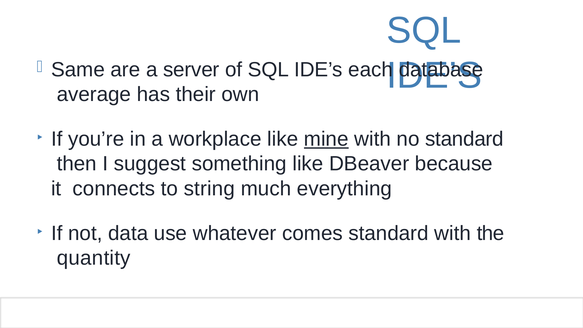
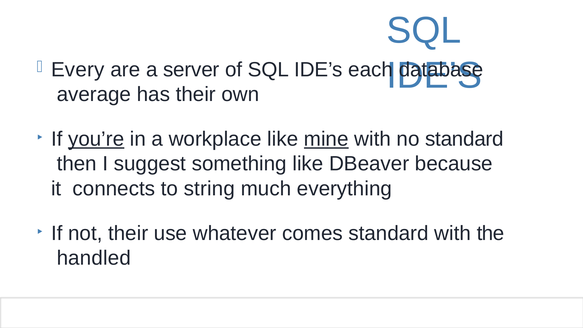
Same: Same -> Every (78, 70)
you’re underline: none -> present (96, 139)
not data: data -> their (128, 233)
quantity: quantity -> handled (94, 258)
